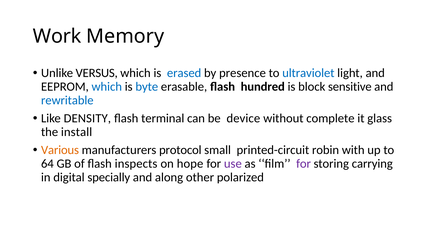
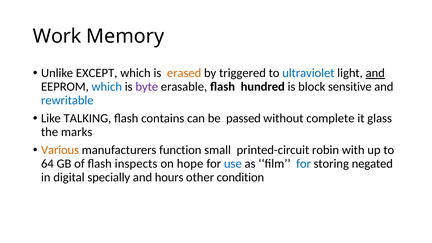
VERSUS: VERSUS -> EXCEPT (97, 73)
erased colour: blue -> orange (184, 73)
presence: presence -> triggered (243, 73)
and underline: none -> present (375, 73)
byte colour: blue -> purple (147, 87)
DENSITY: DENSITY -> TALKING (87, 118)
terminal: terminal -> contains (163, 118)
device: device -> passed (243, 118)
install: install -> marks (77, 132)
protocol: protocol -> function (180, 150)
use colour: purple -> blue (233, 164)
for colour: purple -> blue (304, 164)
carrying: carrying -> negated (372, 164)
along: along -> hours (169, 177)
polarized: polarized -> condition (240, 177)
